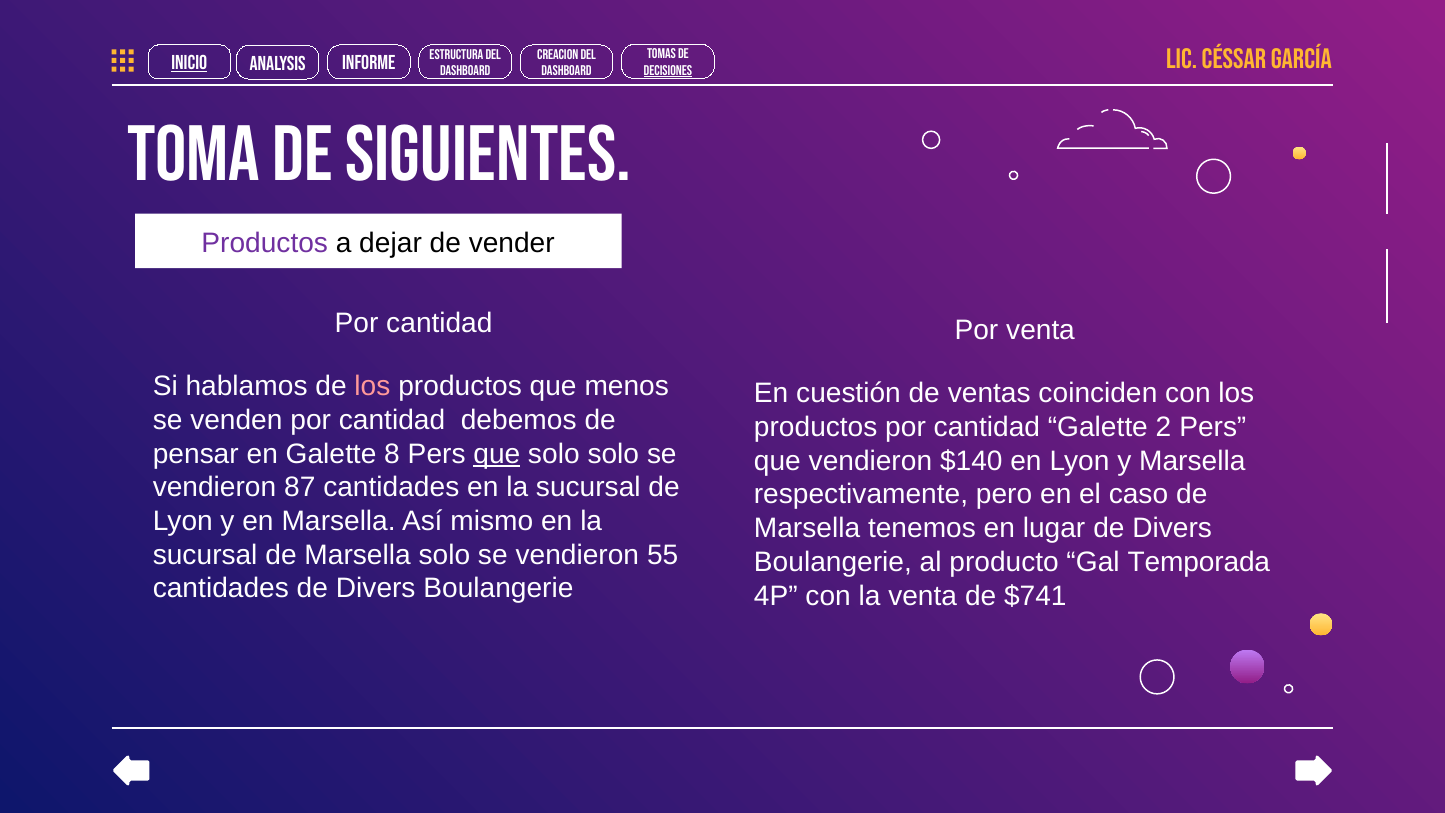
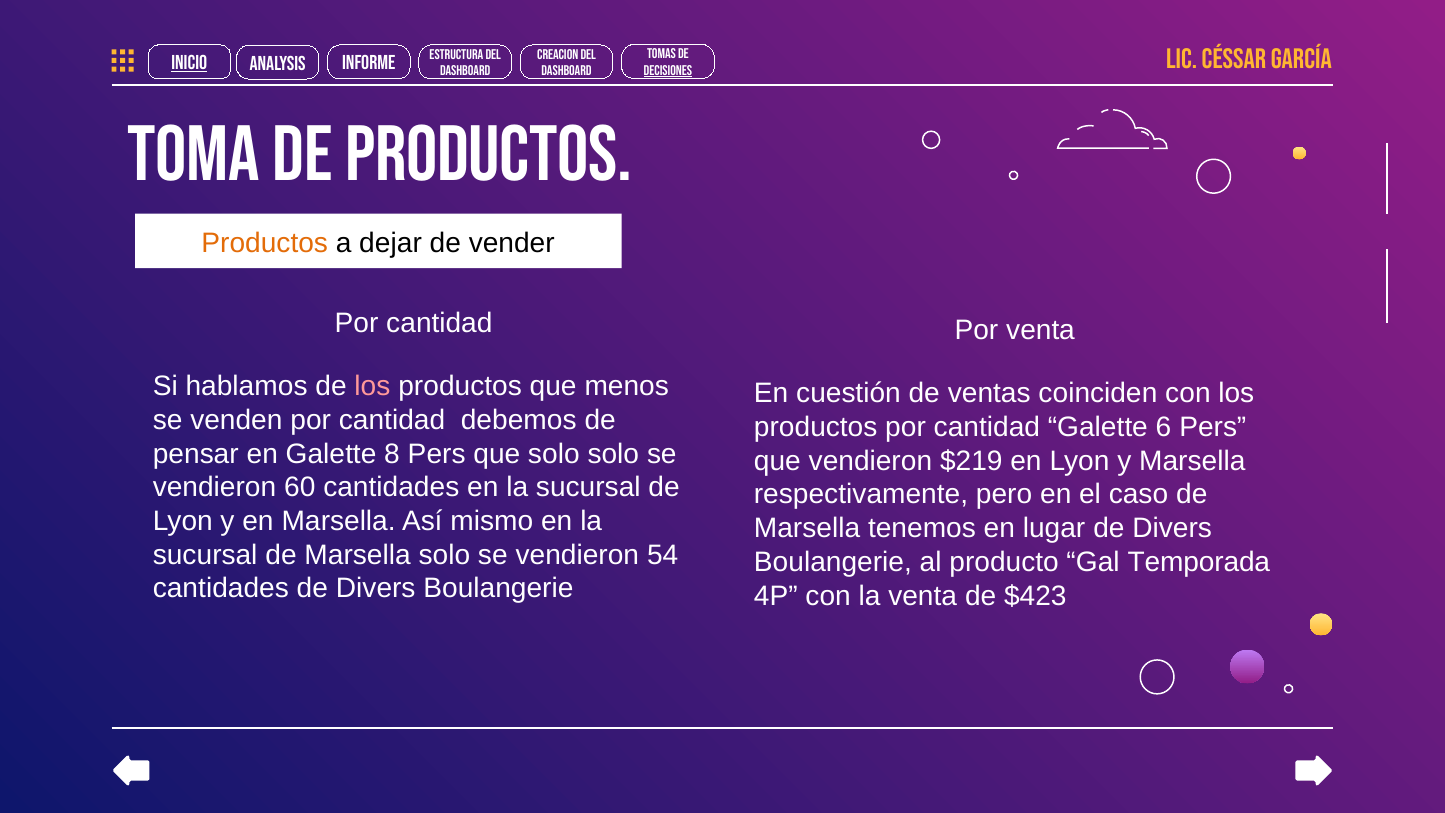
de siguientes: siguientes -> productos (489, 154)
Productos colour: purple -> orange (265, 243)
2: 2 -> 6 (1164, 427)
que underline: present -> none (497, 454)
$140: $140 -> $219 (971, 461)
87: 87 -> 60 (300, 487)
55: 55 -> 54 (663, 555)
$741: $741 -> $423 (1035, 596)
